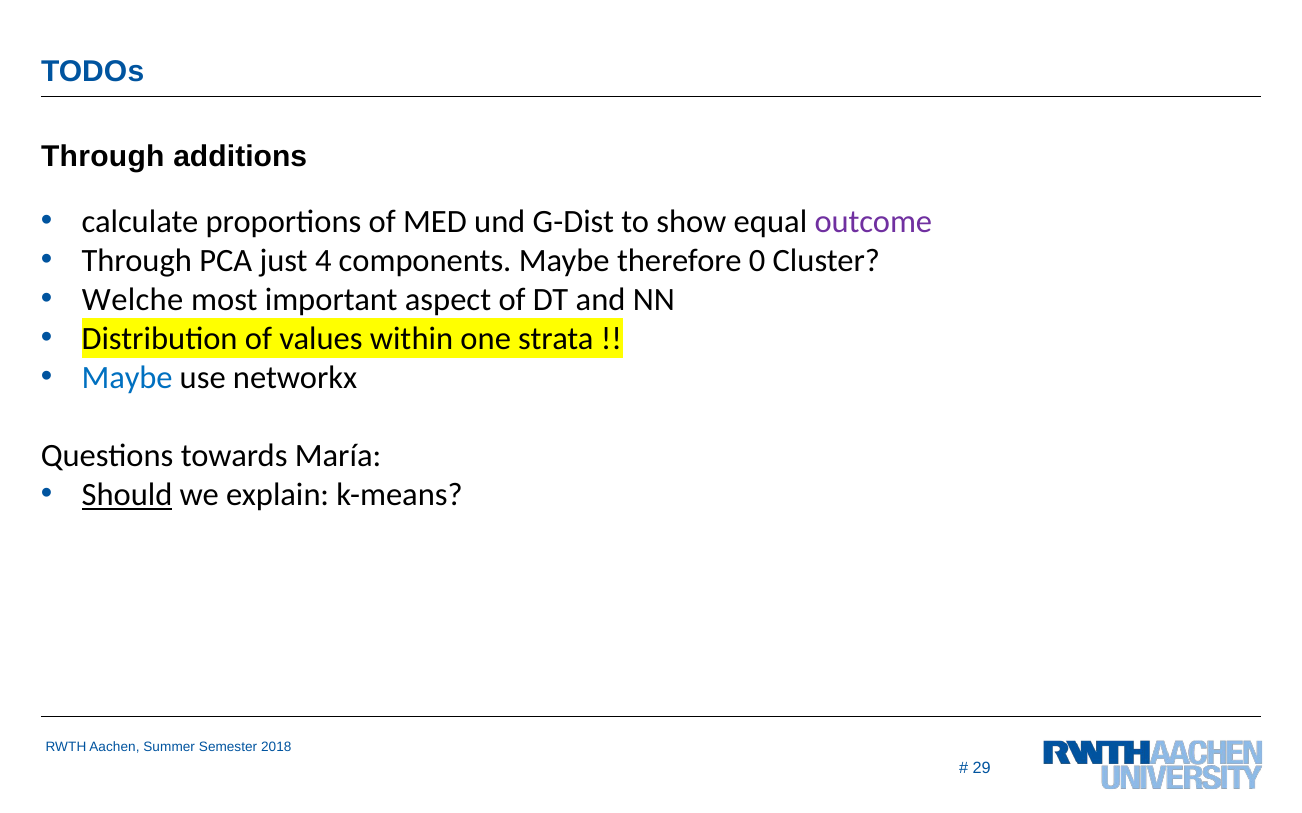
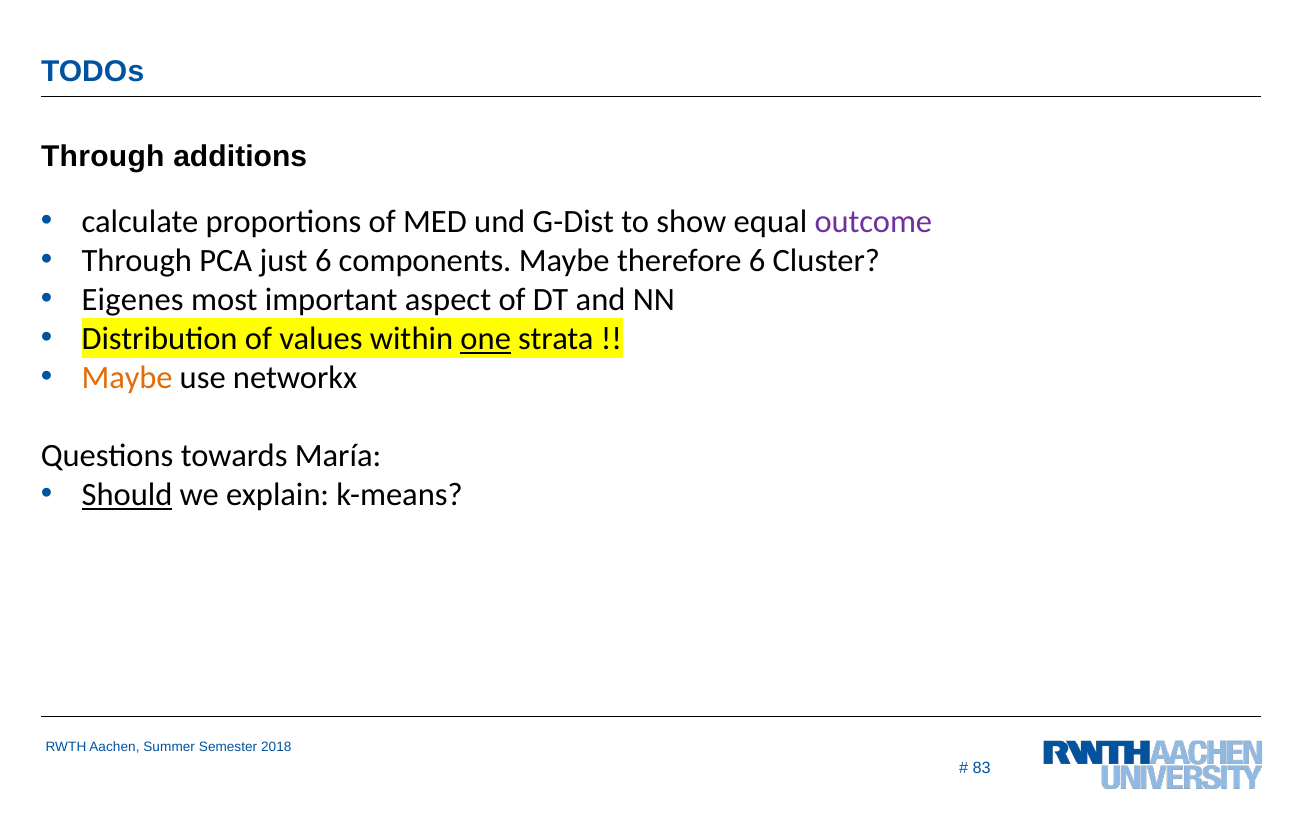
just 4: 4 -> 6 (323, 261)
therefore 0: 0 -> 6 (757, 261)
Welche: Welche -> Eigenes (133, 300)
one underline: none -> present (486, 339)
Maybe colour: blue -> orange (127, 378)
29: 29 -> 83 (982, 769)
